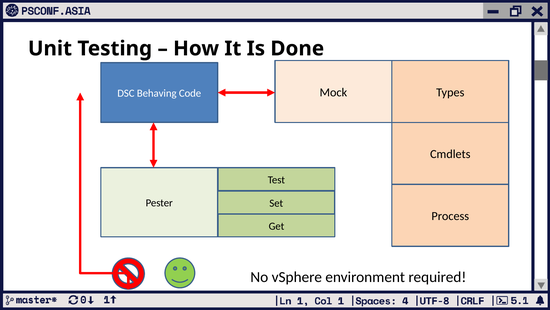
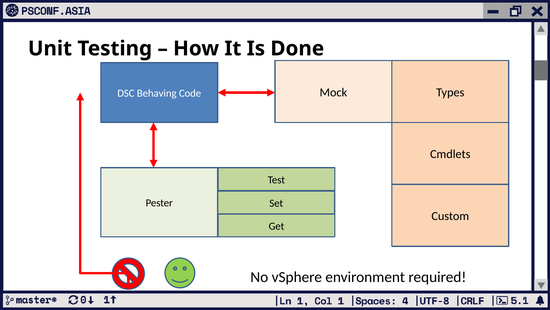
Process: Process -> Custom (450, 216)
